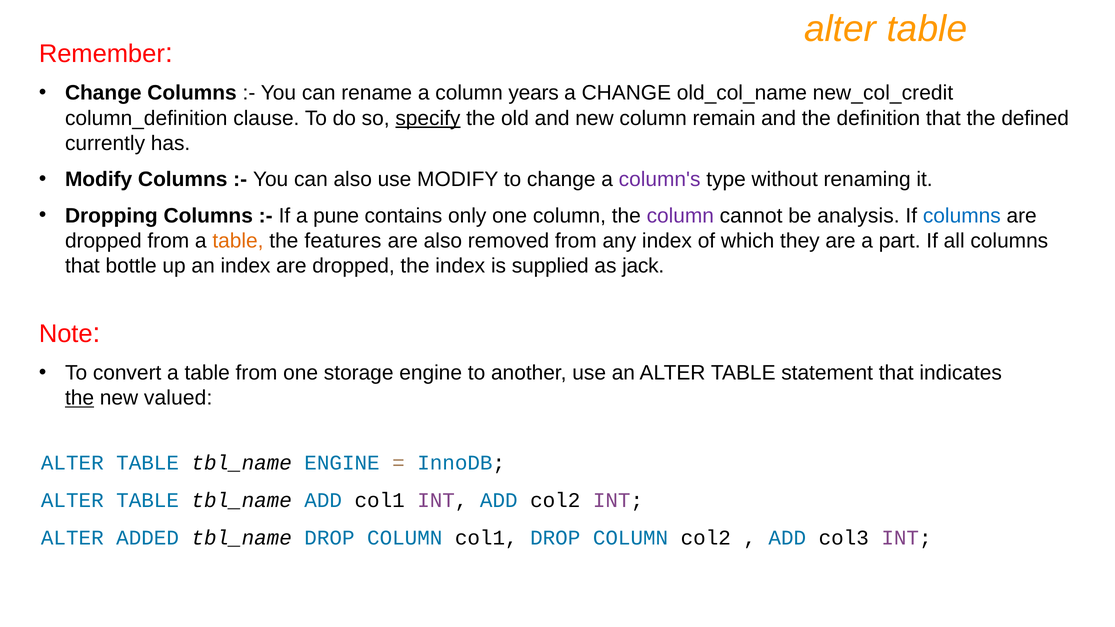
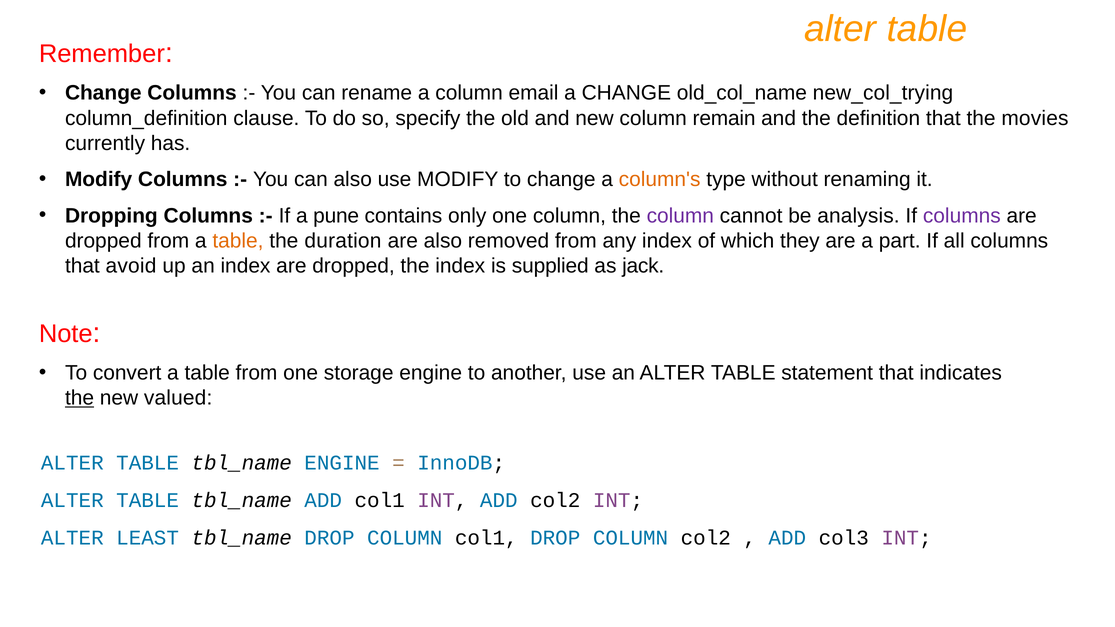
years: years -> email (534, 93)
new_col_credit: new_col_credit -> new_col_trying (883, 93)
specify underline: present -> none (428, 118)
defined: defined -> movies (1035, 118)
column's colour: purple -> orange (660, 179)
columns colour: blue -> purple (962, 216)
features: features -> duration (343, 241)
bottle: bottle -> avoid (131, 266)
ADDED: ADDED -> LEAST (148, 538)
